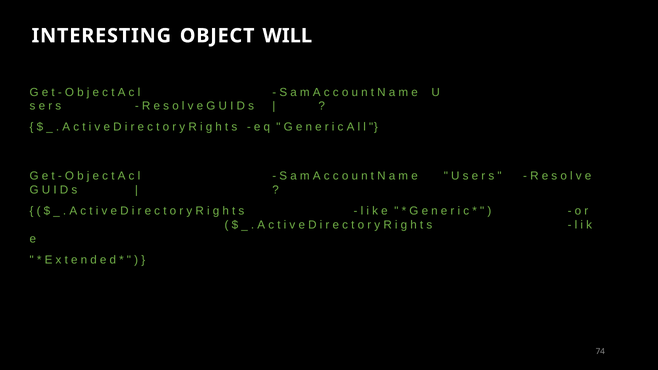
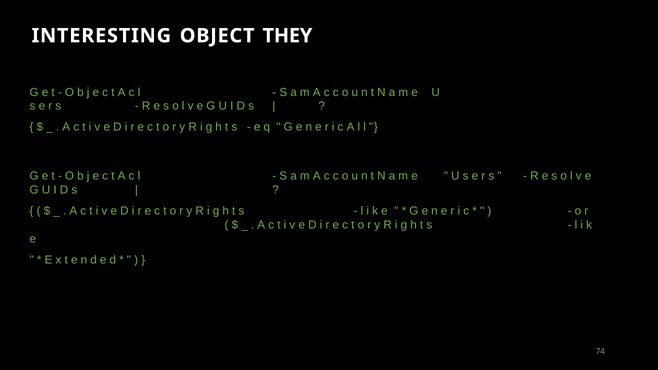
WILL: WILL -> THEY (287, 36)
